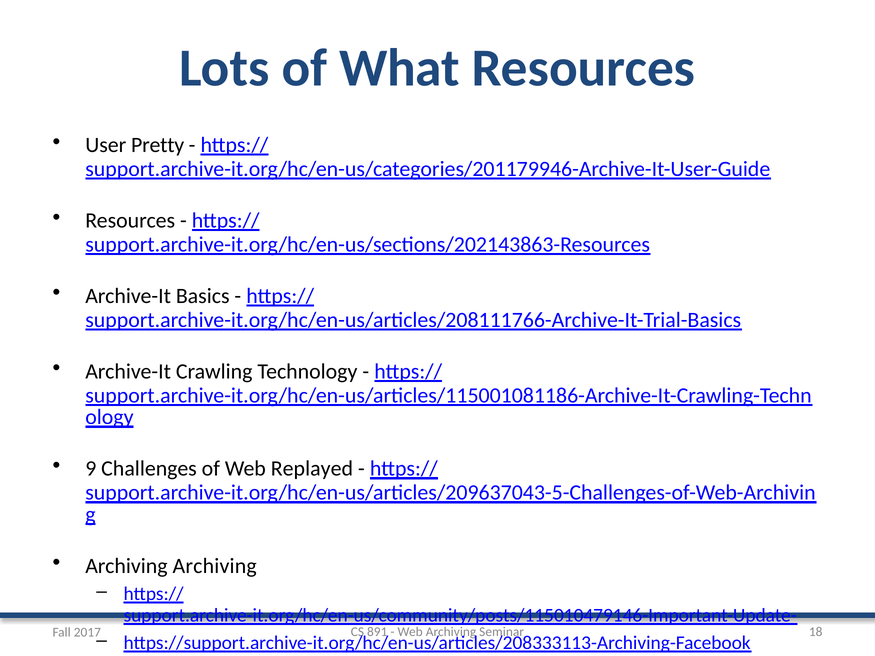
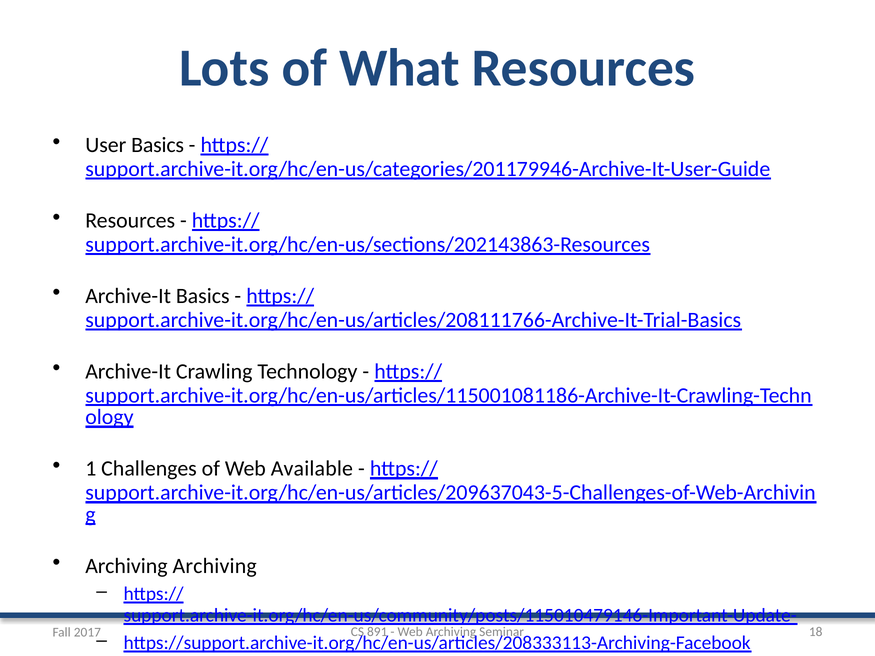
User Pretty: Pretty -> Basics (158, 145)
9: 9 -> 1 (91, 469)
Replayed: Replayed -> Available (312, 469)
